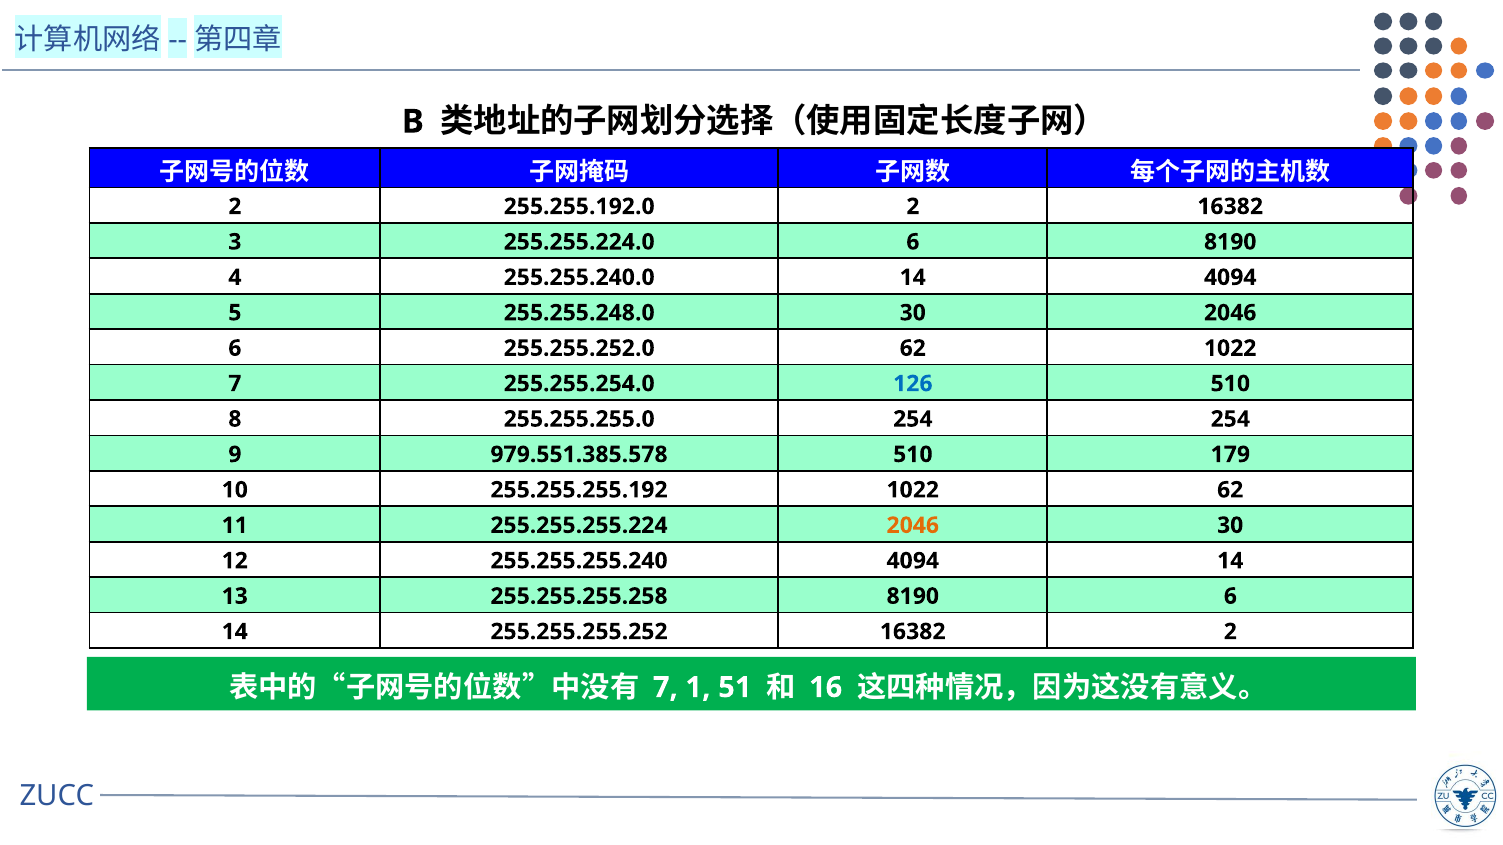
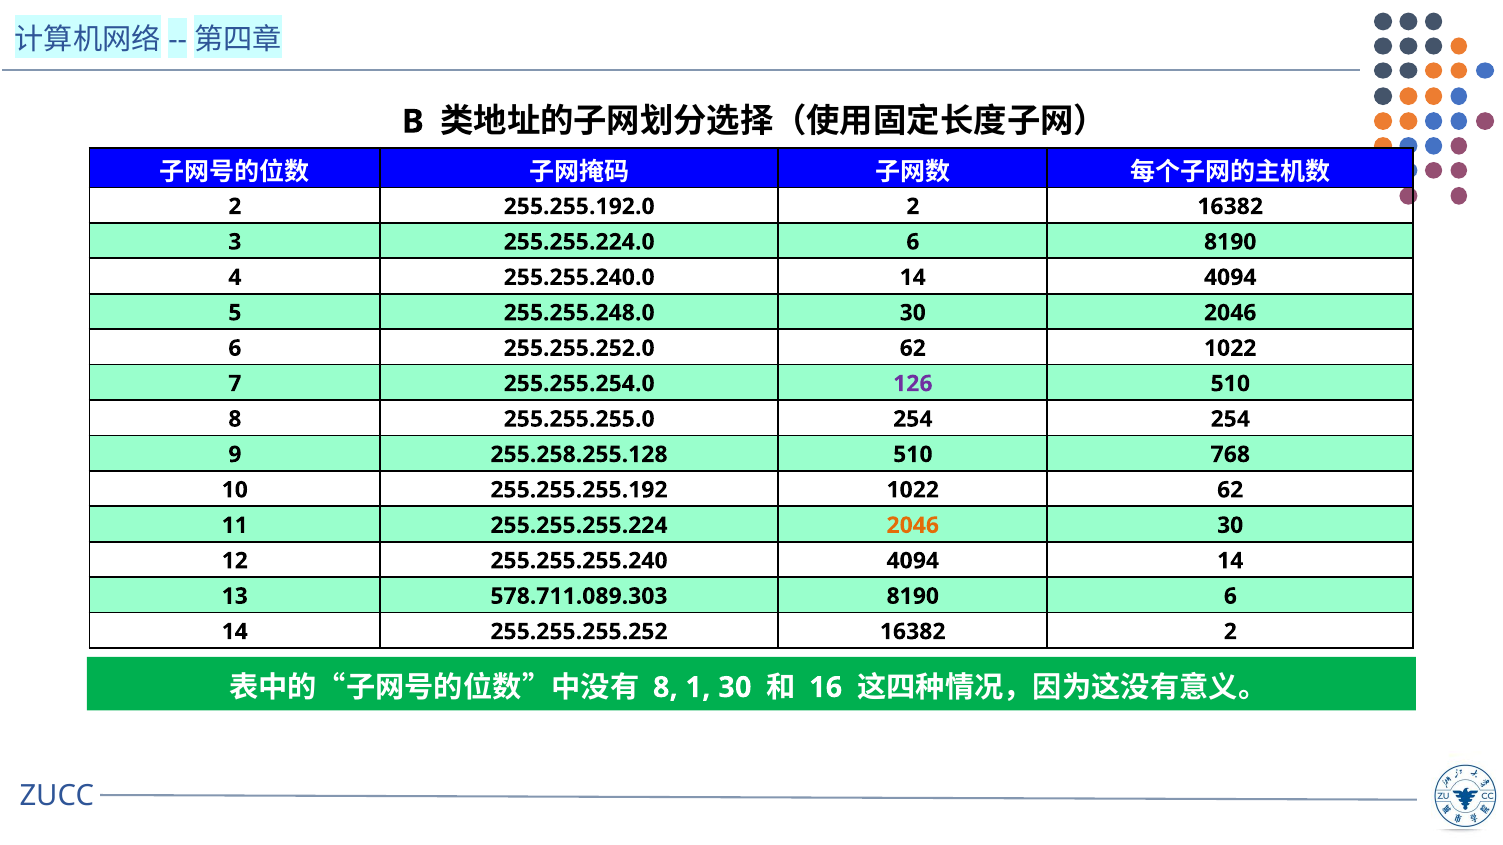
126 colour: blue -> purple (913, 384)
979.551.385.578: 979.551.385.578 -> 255.258.255.128 (579, 455)
179: 179 -> 768 (1230, 455)
255.255.255.258: 255.255.255.258 -> 578.711.089.303 (579, 597)
7: 7 -> 8 (665, 688)
1 51: 51 -> 30 (735, 688)
